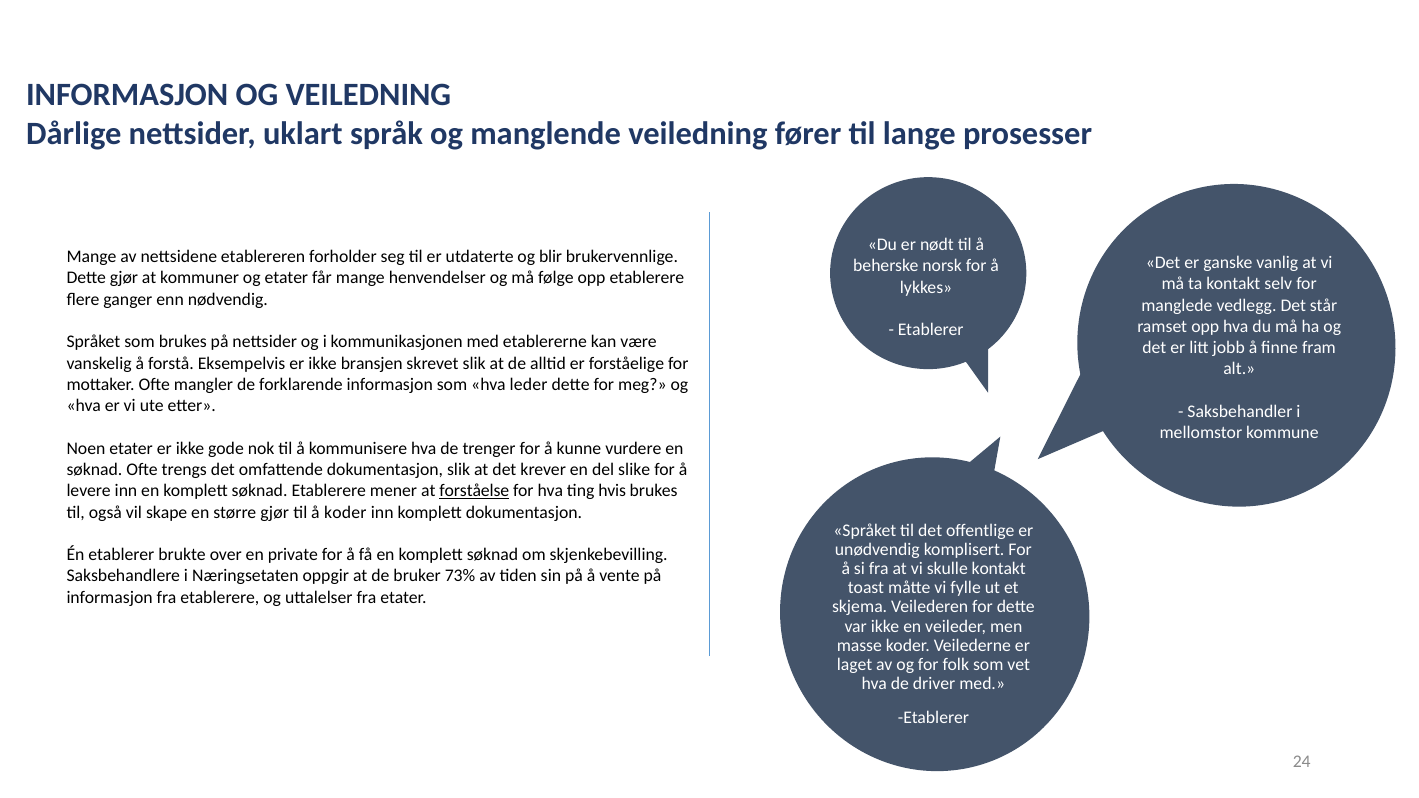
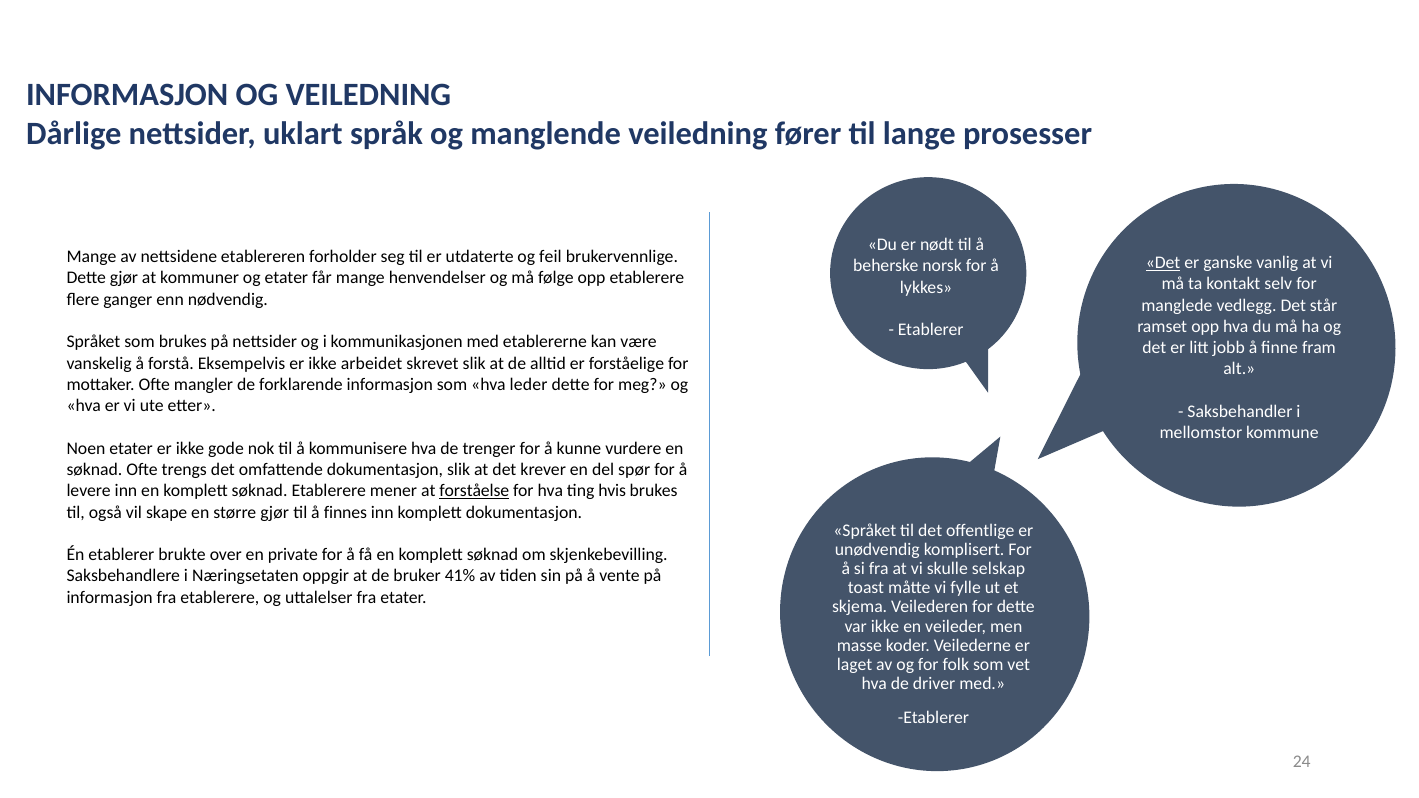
blir: blir -> feil (551, 257)
Det underline: none -> present (1163, 263)
bransjen: bransjen -> arbeidet (372, 363)
slike: slike -> spør (634, 470)
å koder: koder -> finnes (345, 512)
skulle kontakt: kontakt -> selskap (999, 569)
73%: 73% -> 41% (460, 576)
